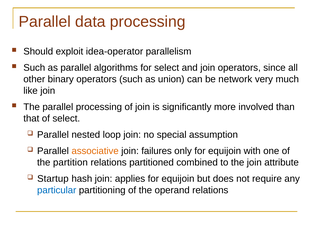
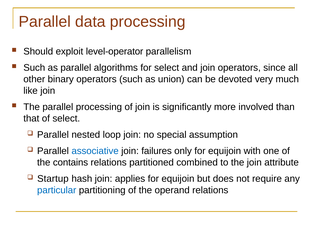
idea-operator: idea-operator -> level-operator (115, 51)
network: network -> devoted (235, 79)
associative colour: orange -> blue (95, 151)
partition: partition -> contains (71, 162)
